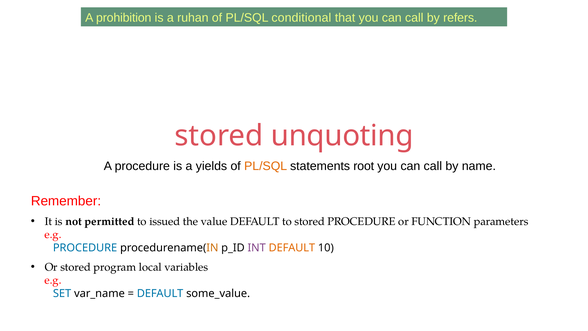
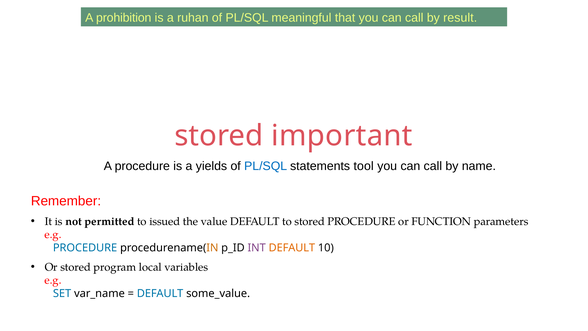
conditional: conditional -> meaningful (301, 18)
refers: refers -> result (460, 18)
unquoting: unquoting -> important (342, 136)
PL/SQL colour: orange -> blue (266, 166)
root: root -> tool (364, 166)
